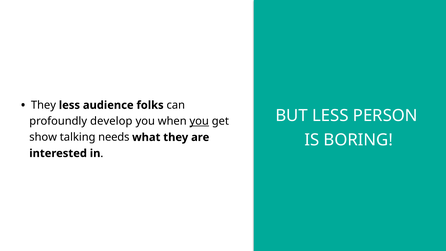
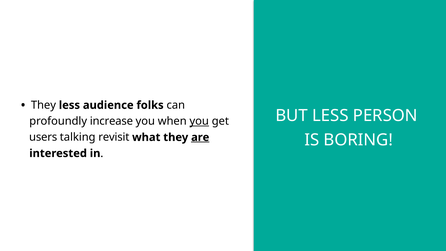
develop: develop -> increase (111, 121)
show: show -> users (43, 137)
needs: needs -> revisit (114, 137)
are underline: none -> present (200, 137)
